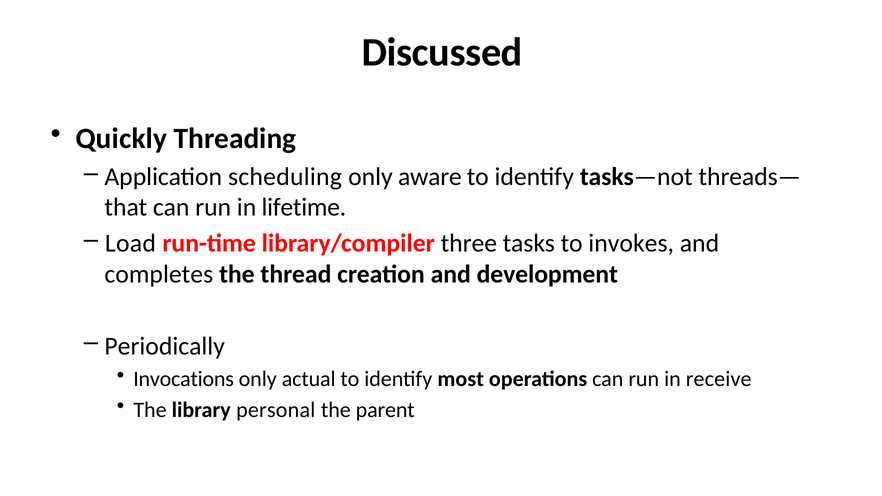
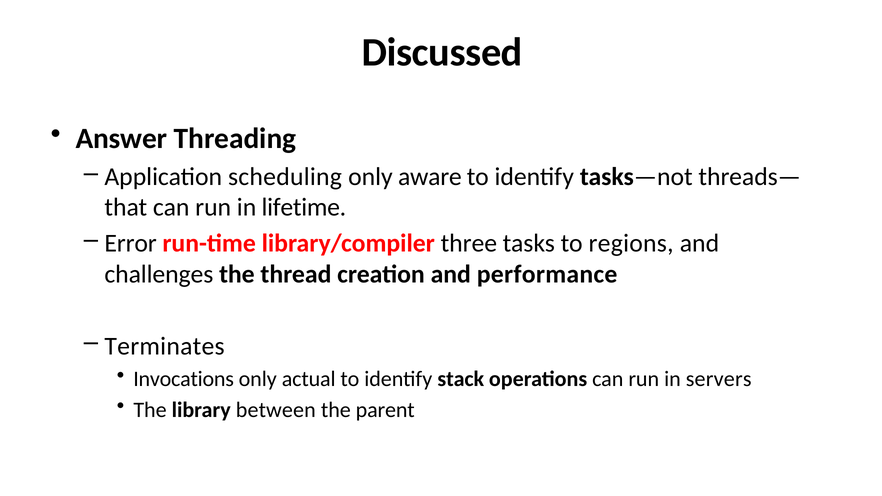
Quickly: Quickly -> Answer (121, 139)
Load: Load -> Error (131, 244)
invokes: invokes -> regions (631, 244)
completes: completes -> challenges (159, 274)
development: development -> performance (547, 274)
Periodically: Periodically -> Terminates (165, 346)
most: most -> stack (461, 379)
receive: receive -> servers (719, 379)
personal: personal -> between (276, 410)
